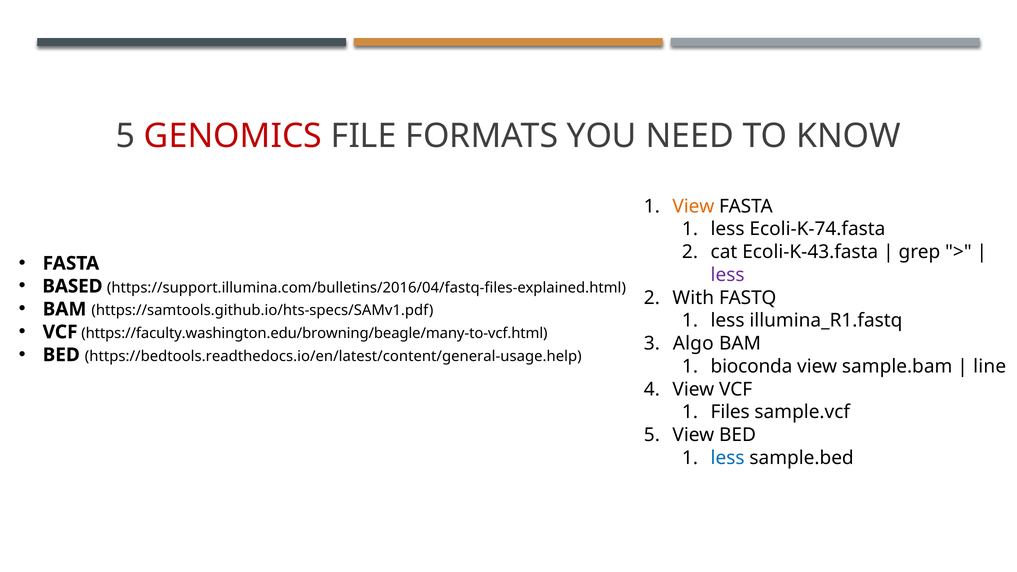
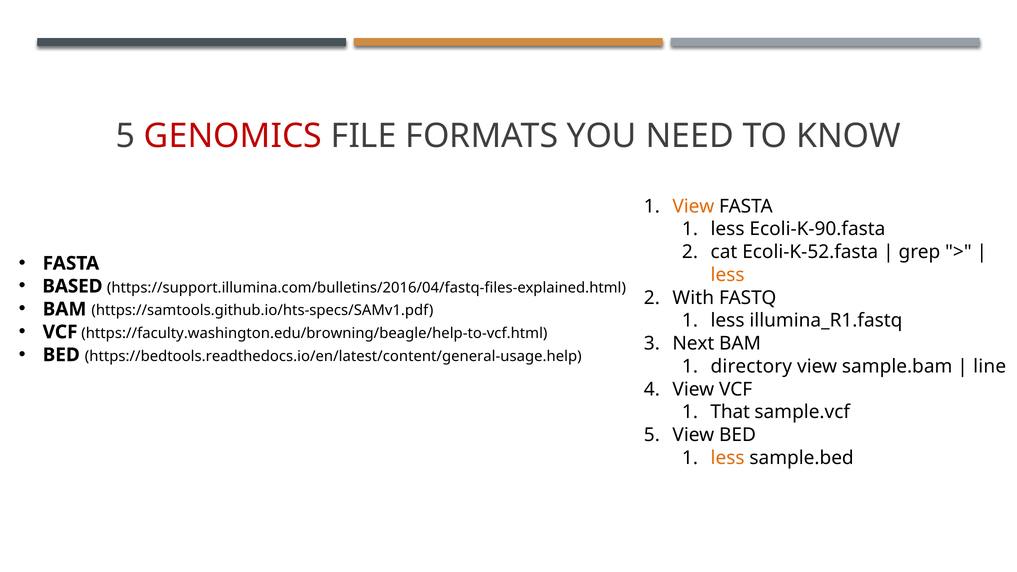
Ecoli-K-74.fasta: Ecoli-K-74.fasta -> Ecoli-K-90.fasta (817, 229)
Ecoli-K-43.fasta: Ecoli-K-43.fasta -> Ecoli-K-52.fasta (810, 252)
less colour: purple -> orange (728, 275)
https://faculty.washington.edu/browning/beagle/many-to-vcf.html: https://faculty.washington.edu/browning/beagle/many-to-vcf.html -> https://faculty.washington.edu/browning/beagle/help-to-vcf.html (314, 333)
Algo: Algo -> Next (693, 344)
bioconda: bioconda -> directory (751, 366)
Files: Files -> That (730, 412)
less colour: blue -> orange (728, 458)
